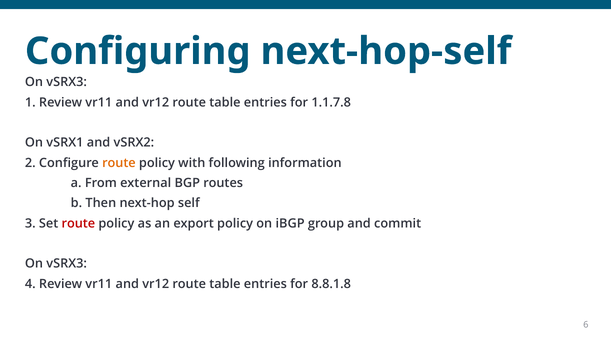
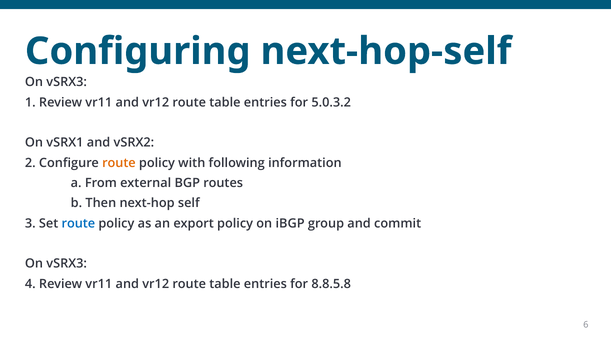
1.1.7.8: 1.1.7.8 -> 5.0.3.2 (331, 102)
route colour: red -> blue (78, 223)
8.8.1.8: 8.8.1.8 -> 8.8.5.8 (331, 284)
